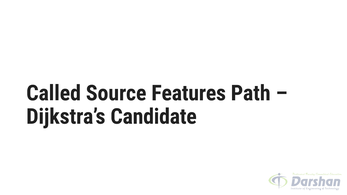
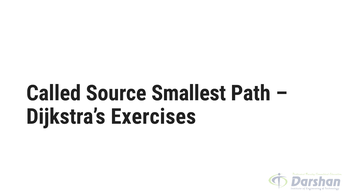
Features: Features -> Smallest (189, 93)
Candidate: Candidate -> Exercises (153, 117)
